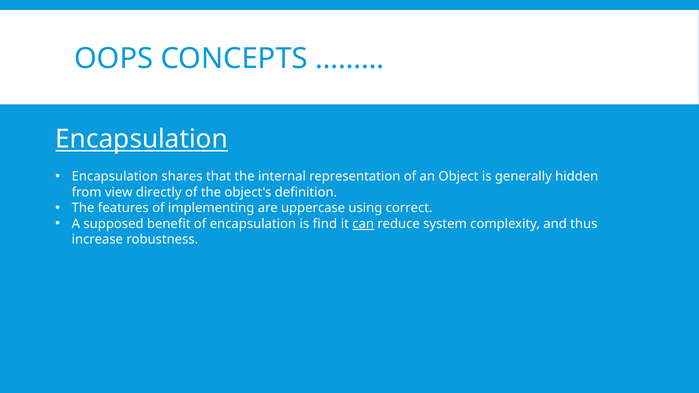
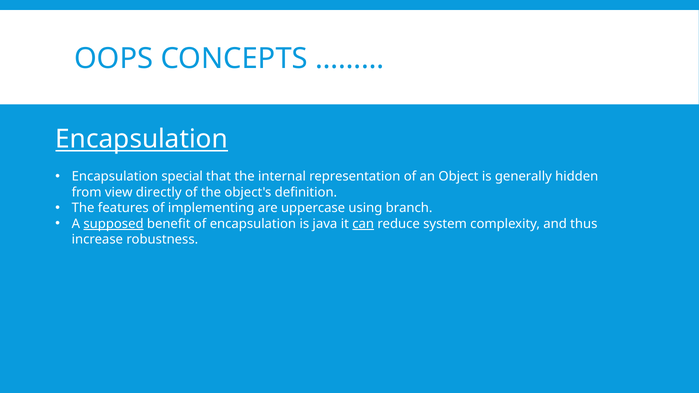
shares: shares -> special (182, 177)
correct: correct -> branch (409, 208)
supposed underline: none -> present (114, 224)
find: find -> java (325, 224)
